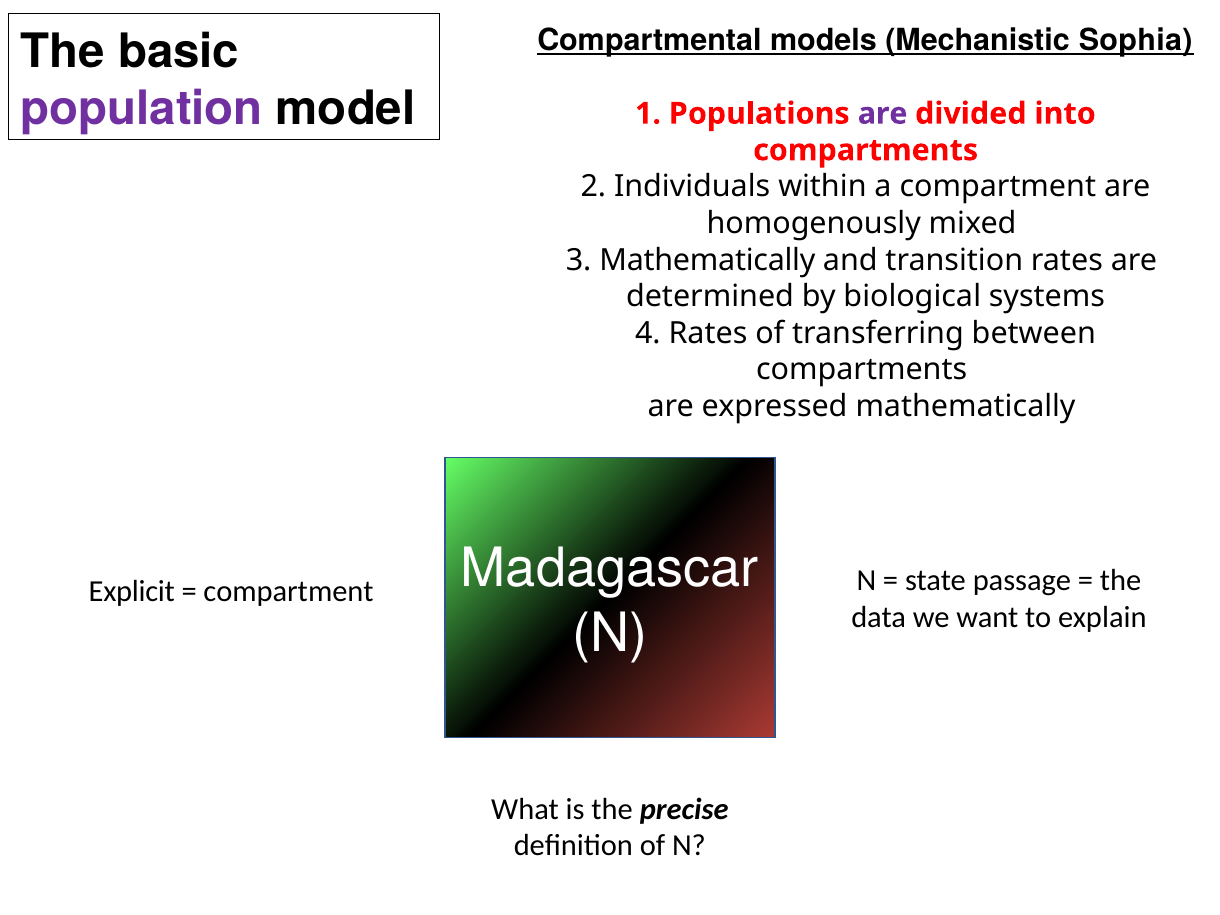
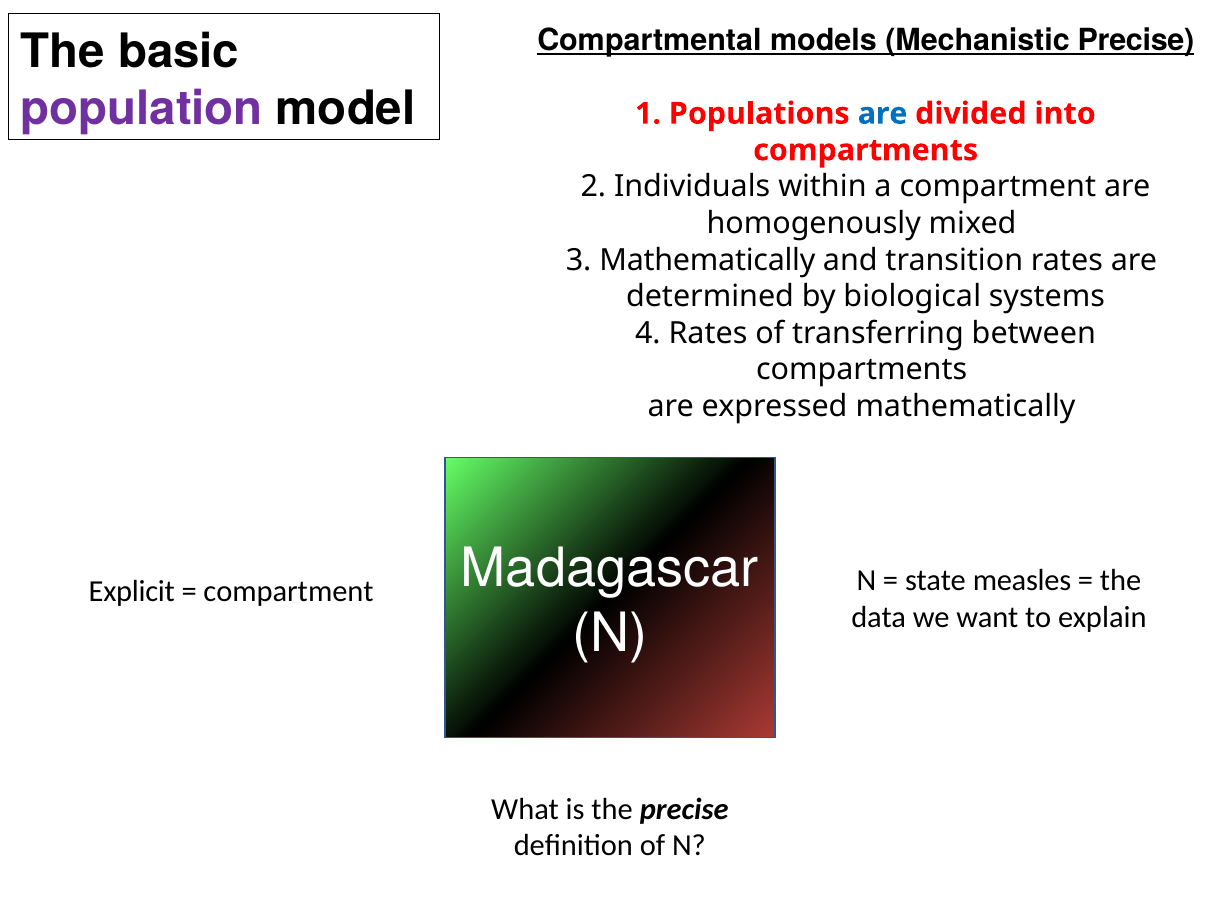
Mechanistic Sophia: Sophia -> Precise (1136, 40)
are colour: purple -> blue (883, 114)
passage: passage -> measles (1022, 581)
